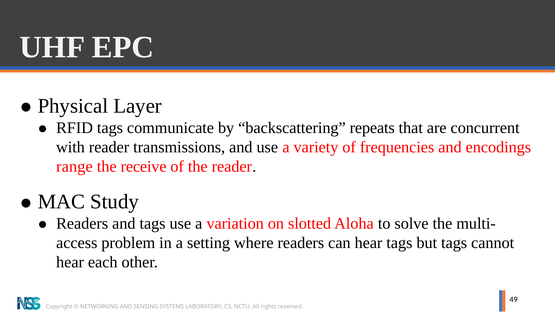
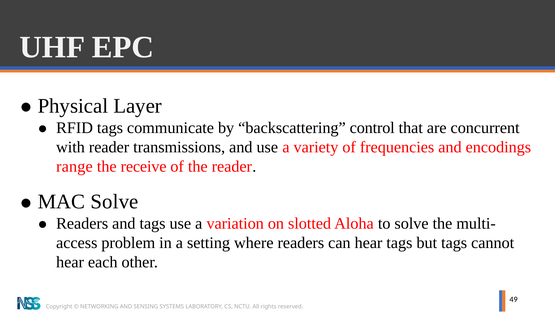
repeats: repeats -> control (372, 128)
MAC Study: Study -> Solve (114, 202)
